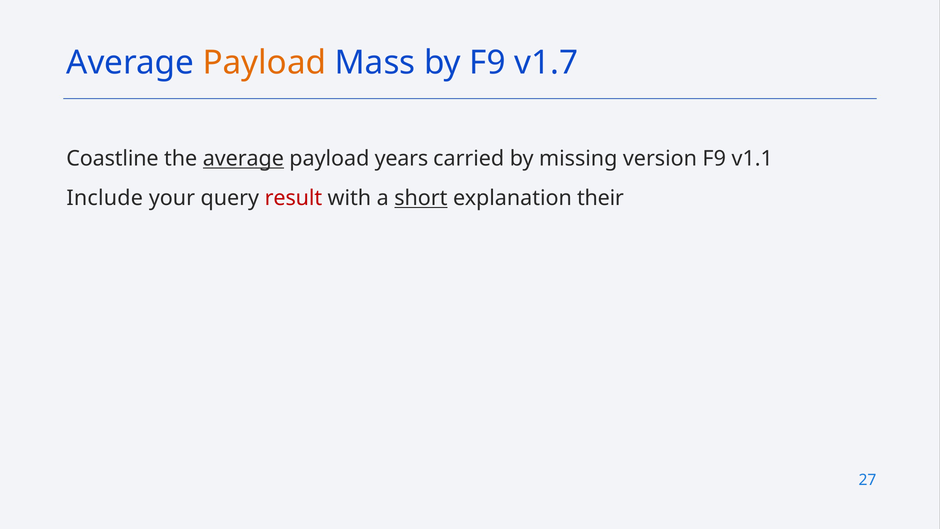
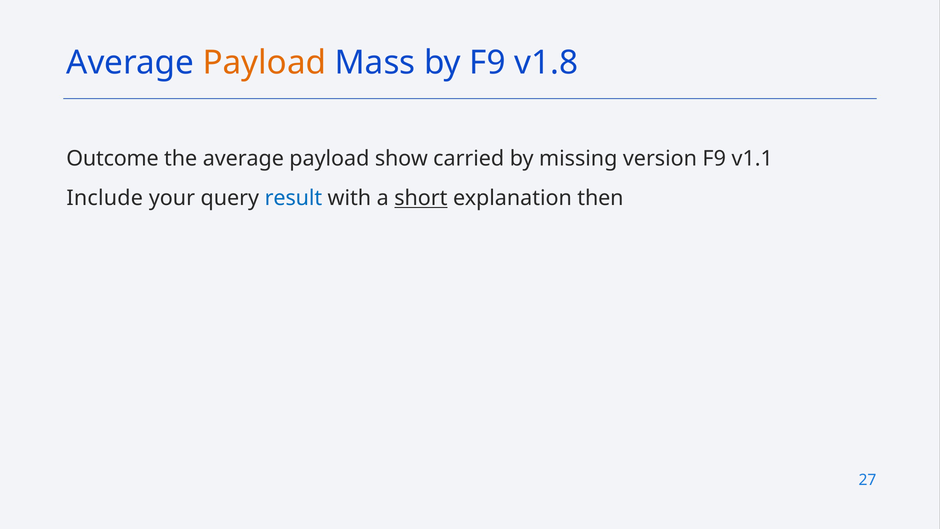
v1.7: v1.7 -> v1.8 (546, 63)
Coastline: Coastline -> Outcome (112, 159)
average underline: present -> none (243, 159)
years: years -> show (401, 159)
result colour: red -> blue (293, 198)
their: their -> then (600, 198)
